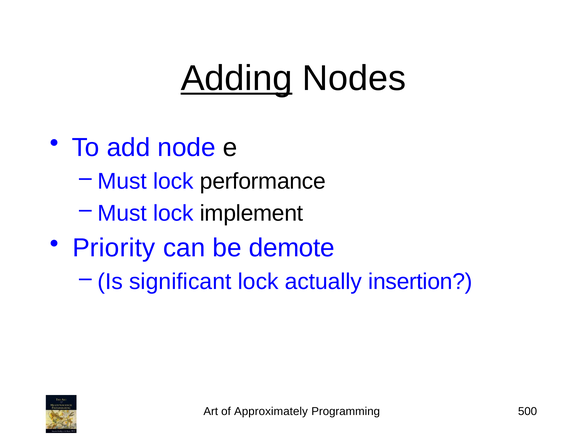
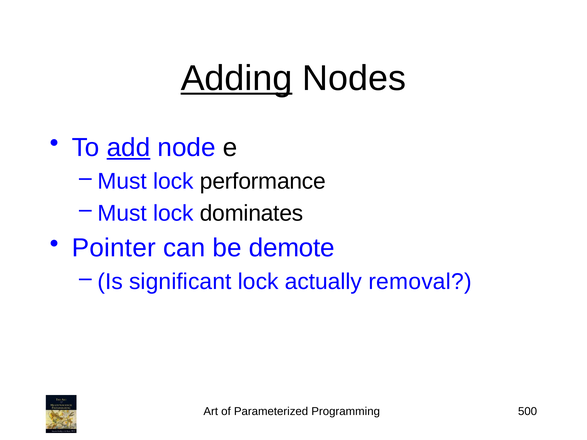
add underline: none -> present (128, 148)
implement: implement -> dominates (252, 213)
Priority: Priority -> Pointer (114, 248)
insertion: insertion -> removal (420, 282)
Approximately: Approximately -> Parameterized (271, 412)
